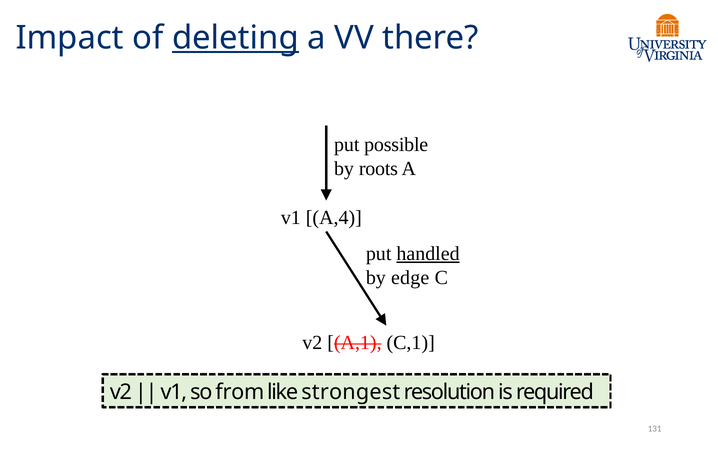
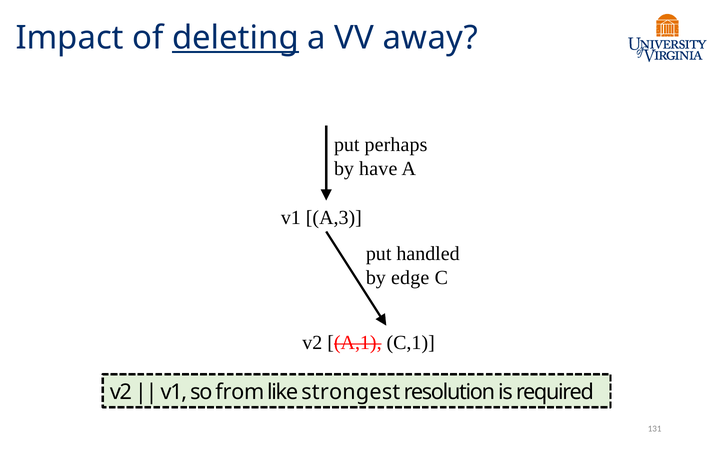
there: there -> away (430, 38)
possible: possible -> perhaps (396, 145)
roots: roots -> have (378, 168)
A,4: A,4 -> A,3 (334, 217)
handled underline: present -> none (428, 253)
